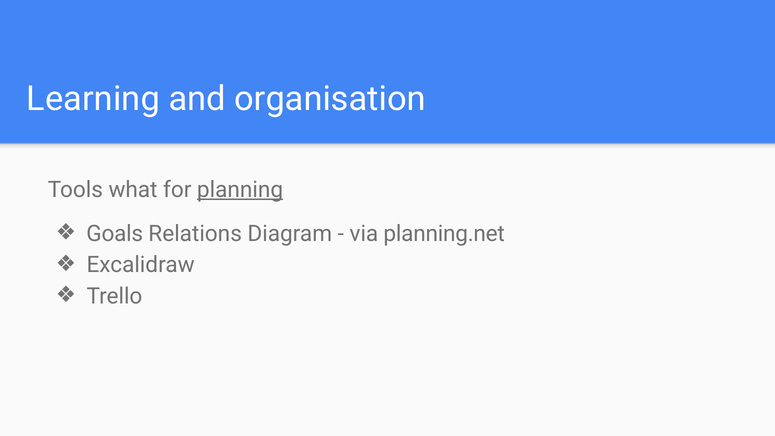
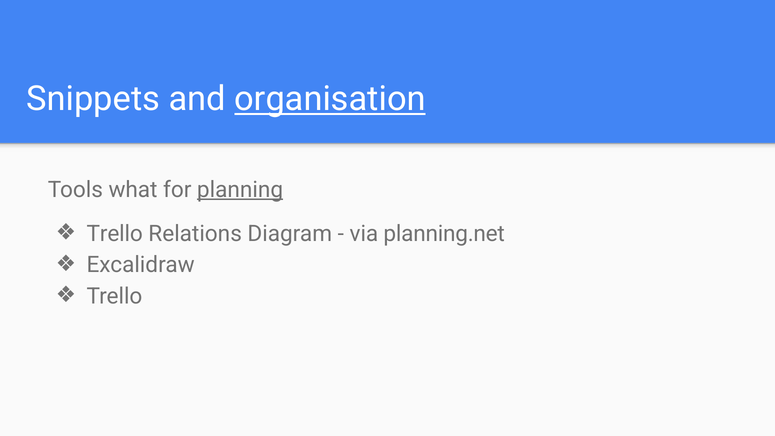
Learning: Learning -> Snippets (93, 99)
organisation underline: none -> present (330, 99)
Goals: Goals -> Trello (115, 234)
